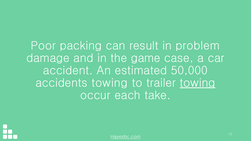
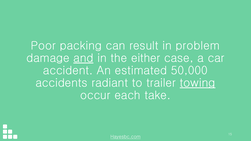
and underline: none -> present (83, 58)
game: game -> either (146, 58)
accidents towing: towing -> radiant (110, 83)
